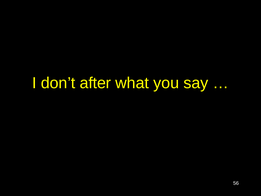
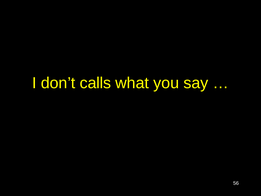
after: after -> calls (95, 83)
